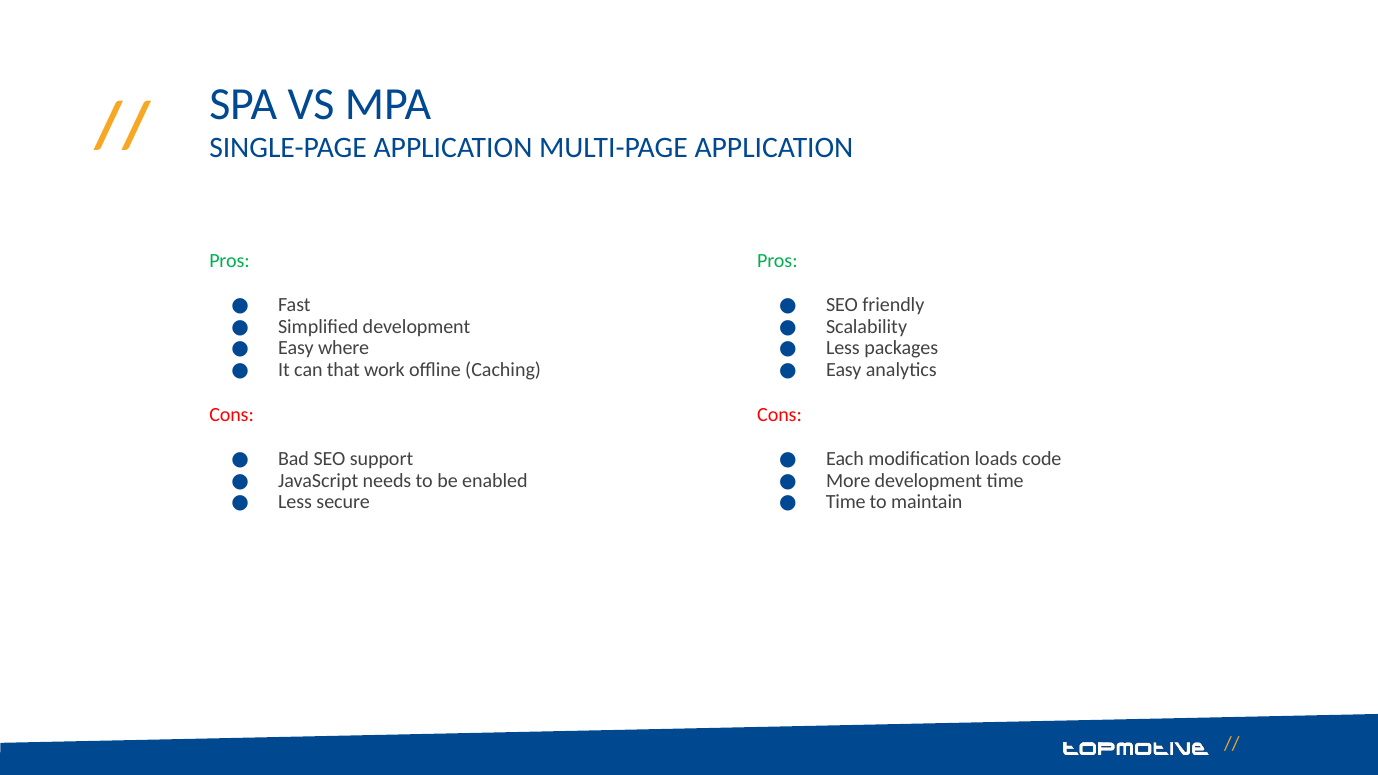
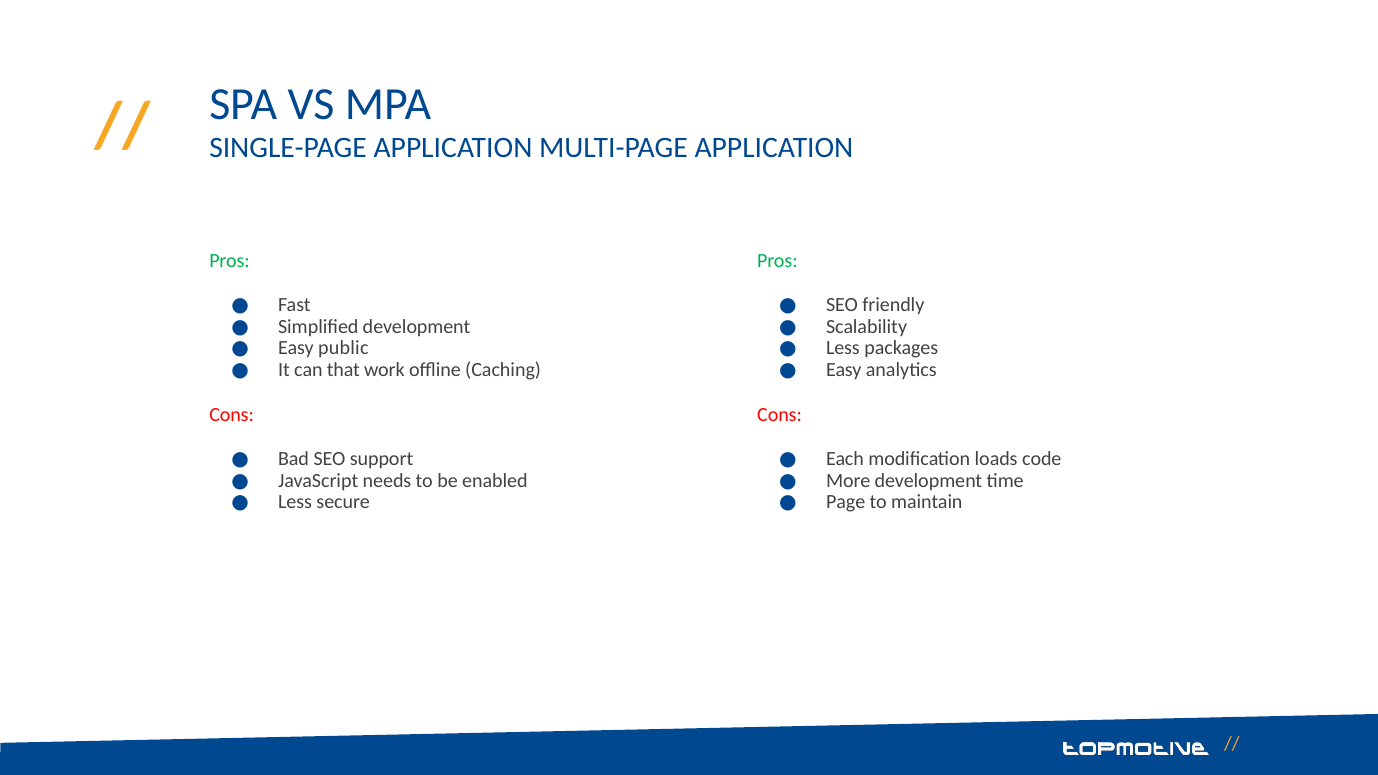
where: where -> public (343, 348)
Time: Time -> Page (846, 502)
